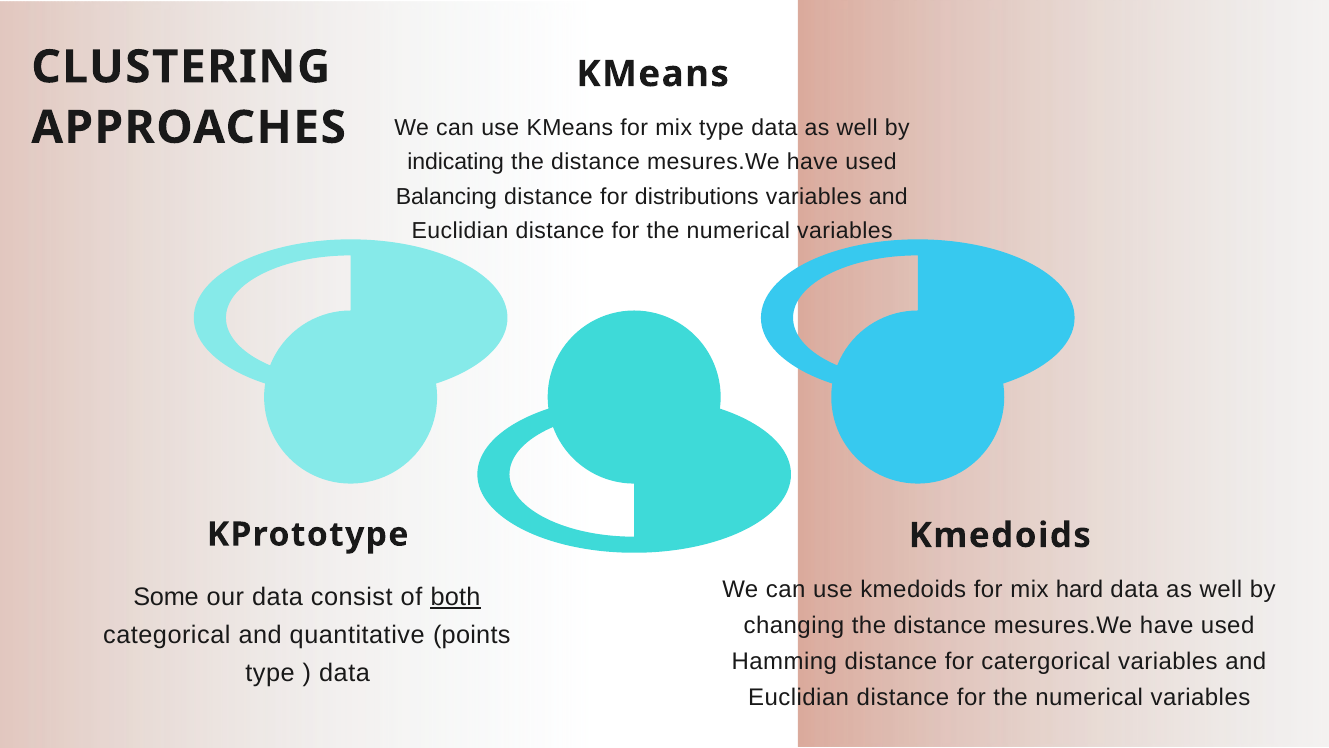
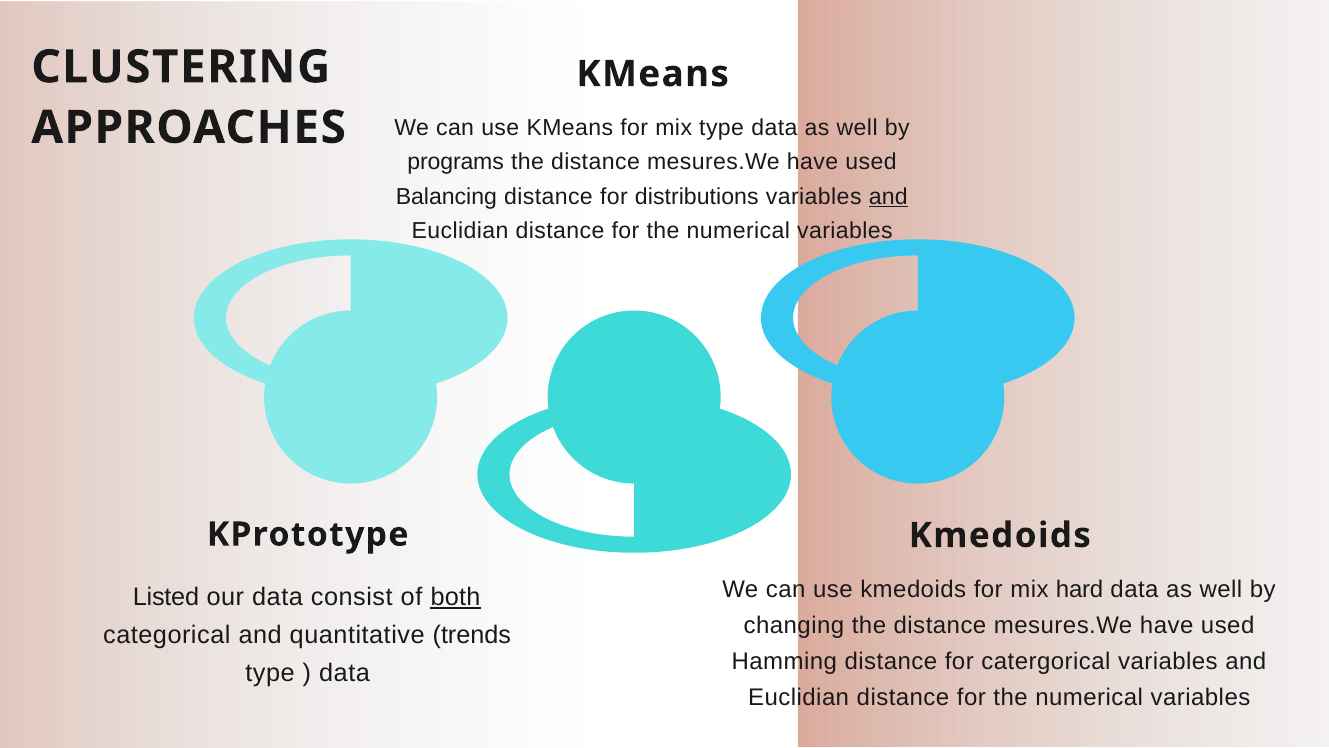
indicating: indicating -> programs (456, 162)
and underline: none -> present (888, 197)
Some: Some -> Listed (166, 597)
points: points -> trends (472, 635)
